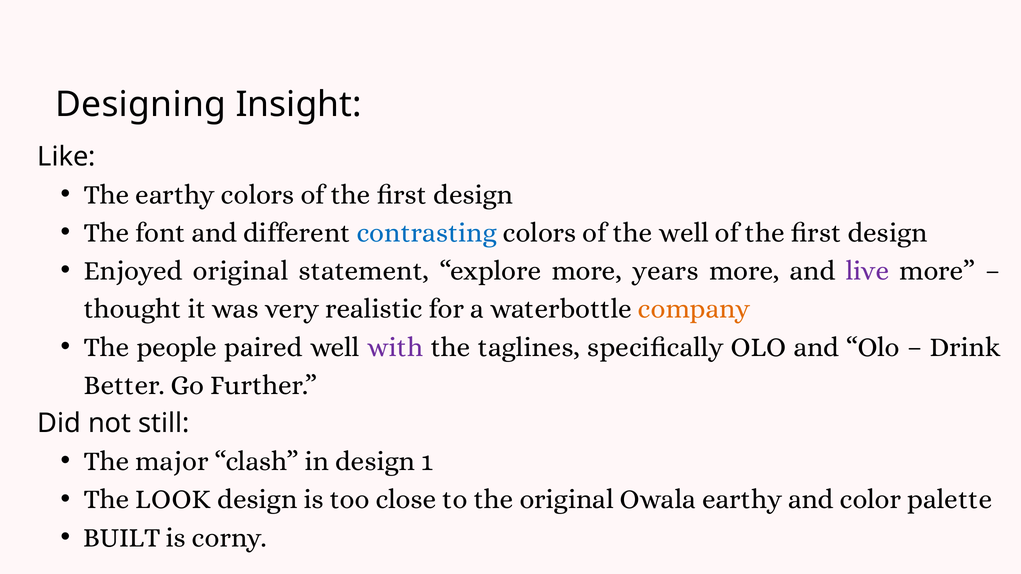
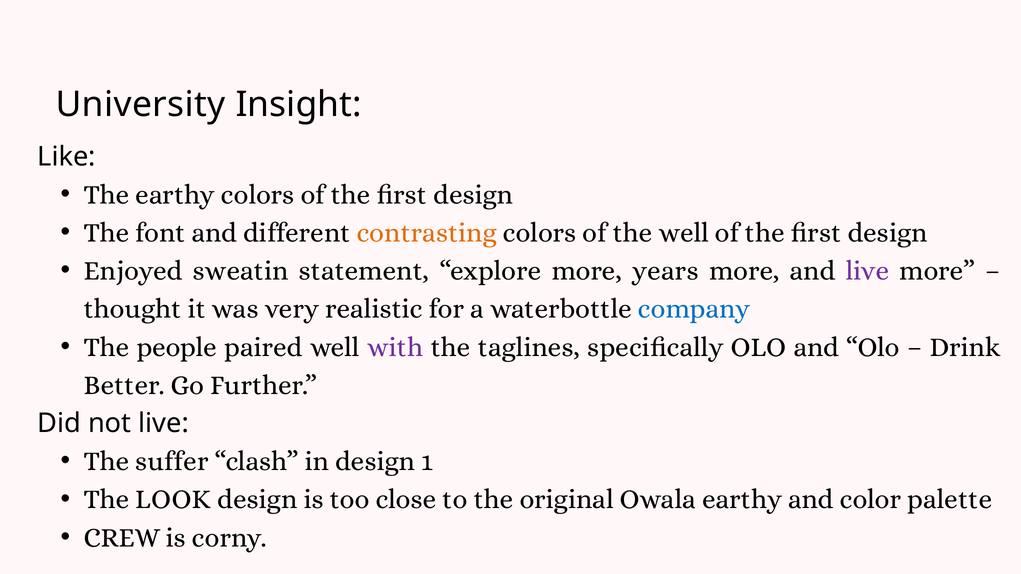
Designing: Designing -> University (141, 105)
contrasting colour: blue -> orange (427, 233)
Enjoyed original: original -> sweatin (241, 271)
company colour: orange -> blue (694, 309)
not still: still -> live (164, 423)
major: major -> suffer (172, 462)
BUILT: BUILT -> CREW (122, 538)
